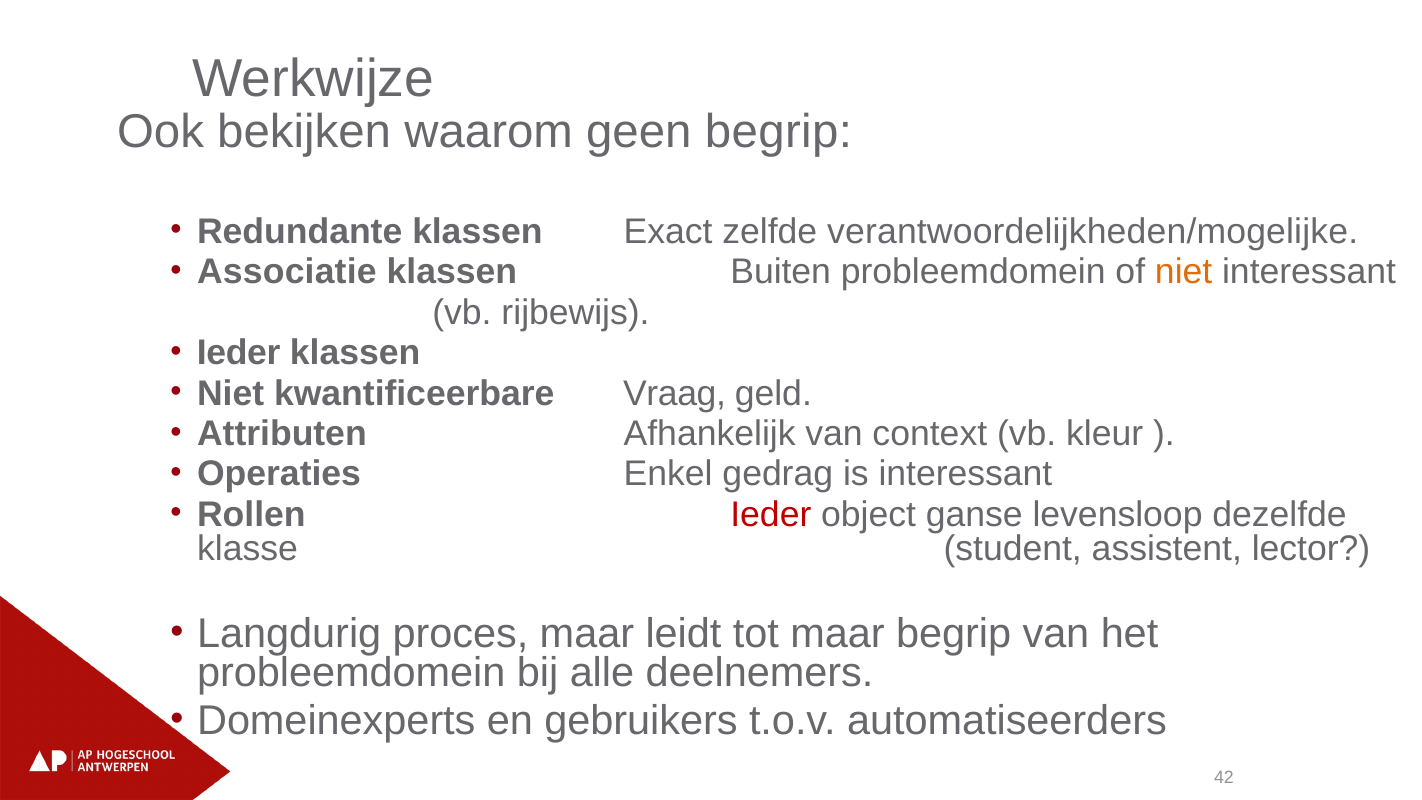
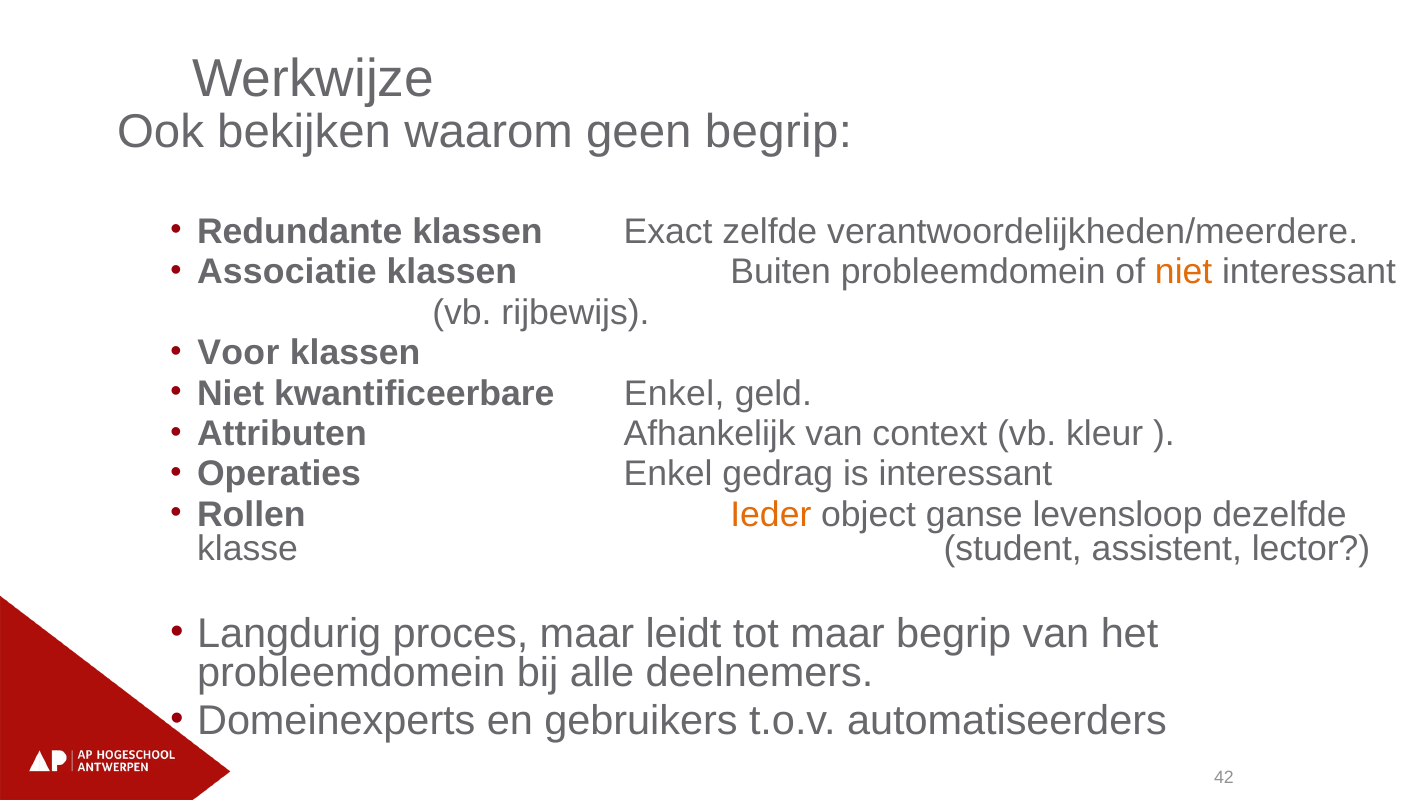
verantwoordelijkheden/mogelijke: verantwoordelijkheden/mogelijke -> verantwoordelijkheden/meerdere (1093, 231)
Ieder: Ieder -> Voor (238, 353)
kwantificeerbare Vraag: Vraag -> Enkel (674, 393)
Ieder colour: red -> orange (771, 515)
